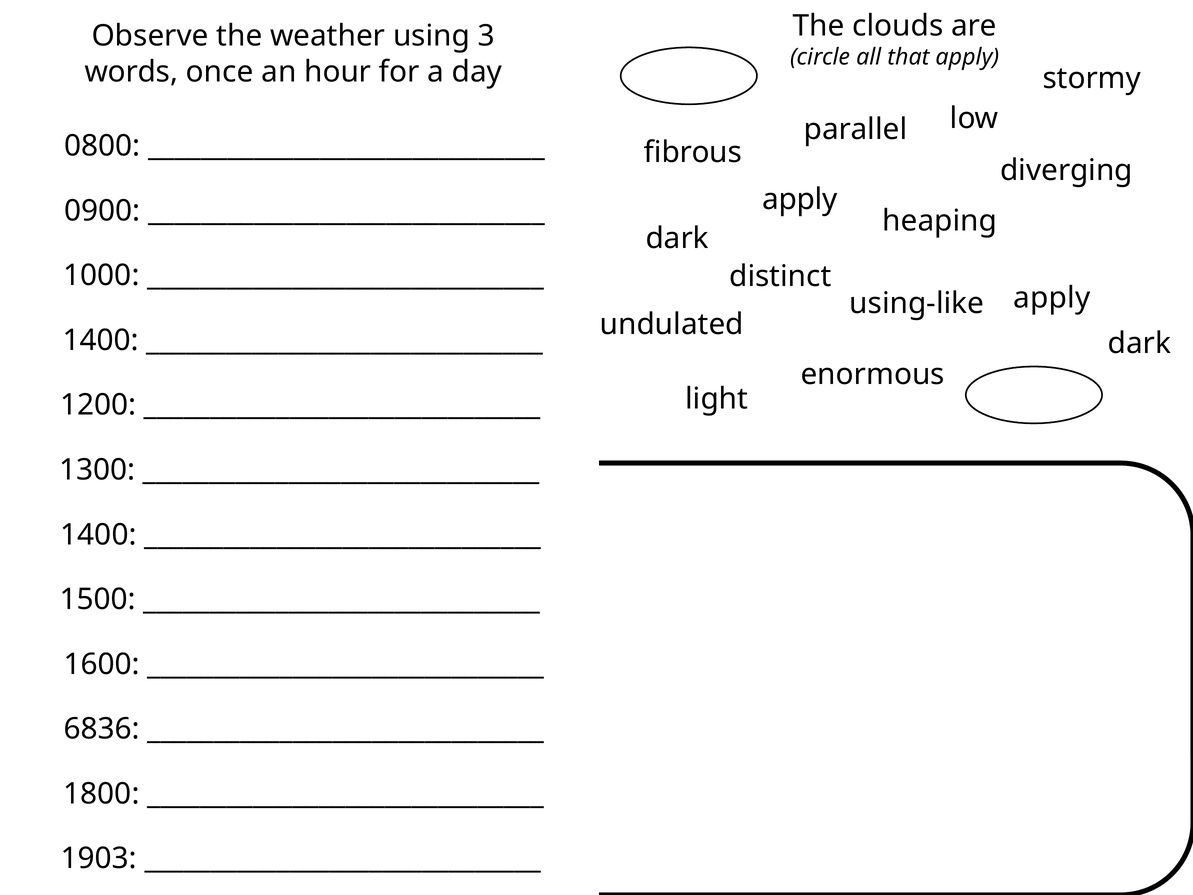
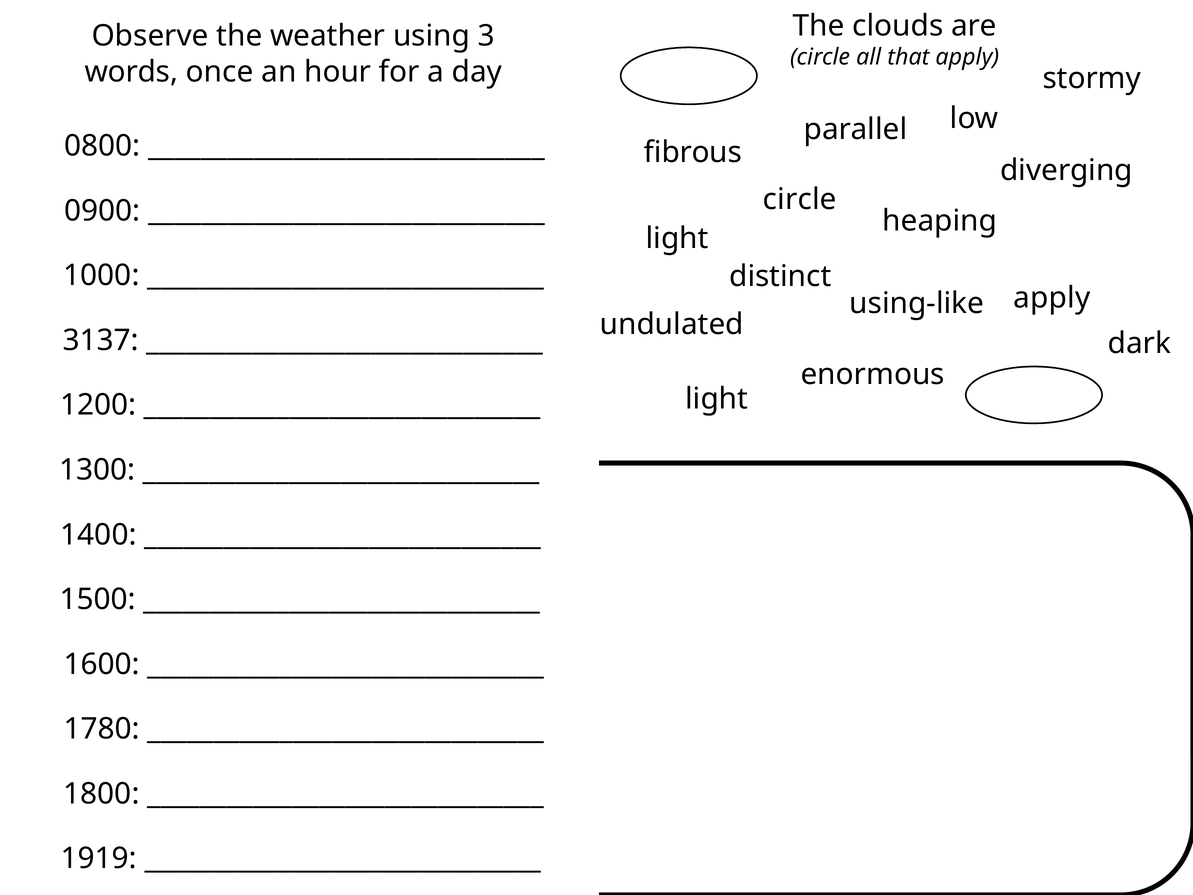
apply: apply -> circle (800, 199)
dark: dark -> light (677, 238)
1400: 1400 -> 3137 (101, 340)
6836: 6836 -> 1780 (102, 729)
1903: 1903 -> 1919 (99, 858)
